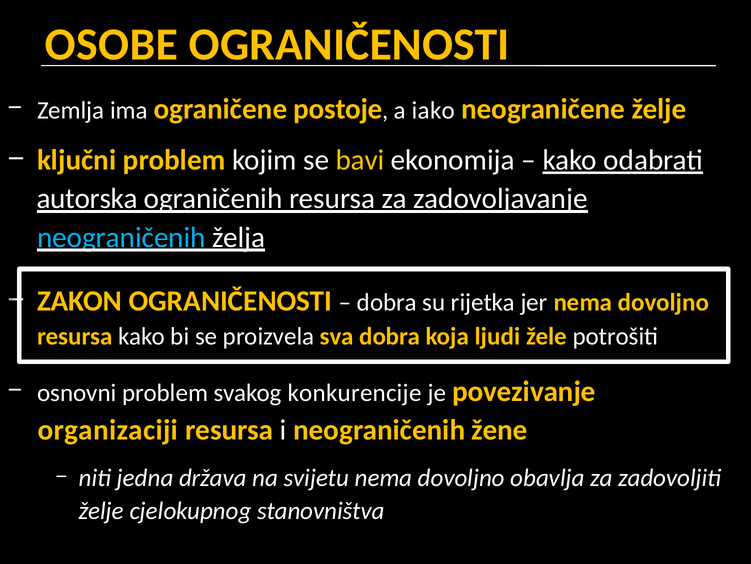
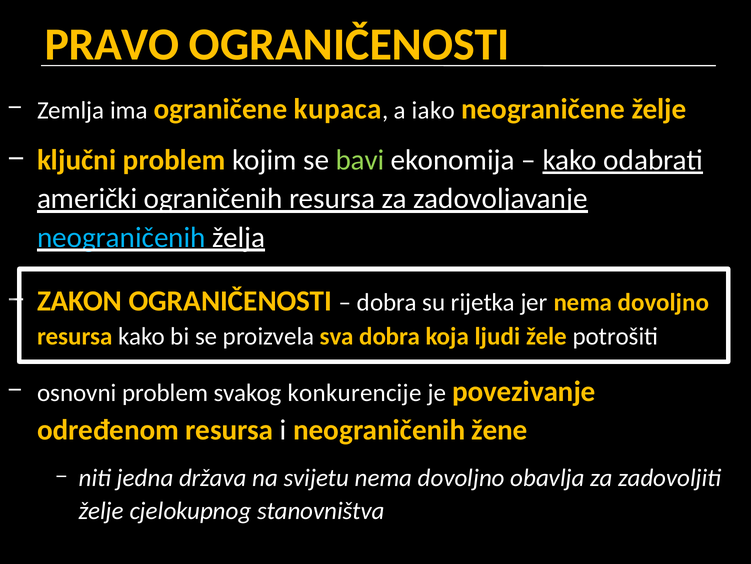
OSOBE: OSOBE -> PRAVO (112, 45)
postoje: postoje -> kupaca (338, 109)
bavi colour: yellow -> light green (360, 160)
autorska: autorska -> američki (87, 199)
organizaciji: organizaciji -> određenom (108, 430)
